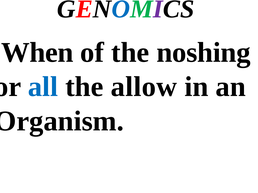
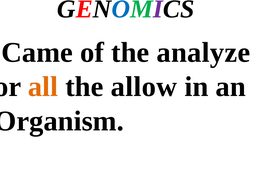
When: When -> Came (37, 53)
noshing: noshing -> analyze (203, 53)
all colour: blue -> orange (43, 87)
